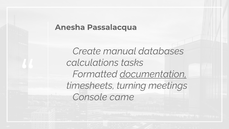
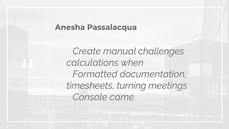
databases: databases -> challenges (161, 51)
tasks: tasks -> when (132, 63)
documentation underline: present -> none (153, 74)
